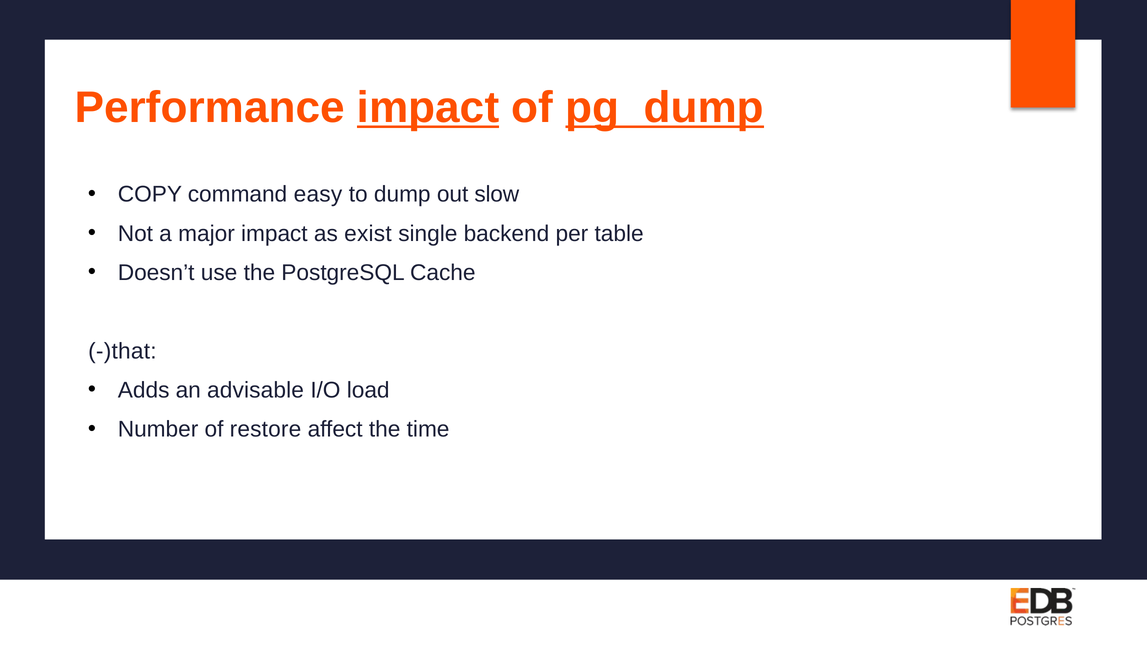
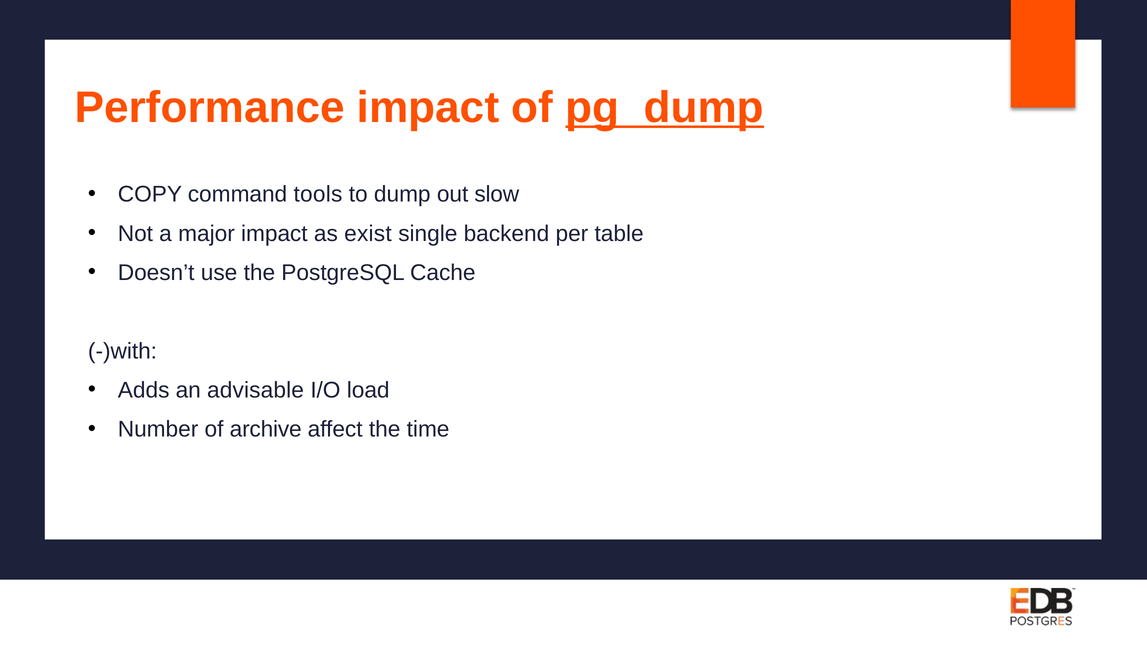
impact underline: present -> none (428, 108)
easy: easy -> tools (318, 194)
-)that: -)that -> -)with (123, 351)
restore: restore -> archive (266, 430)
